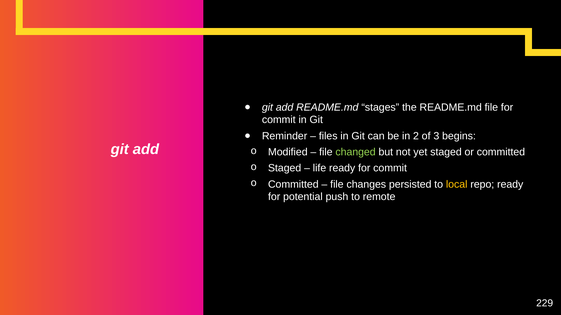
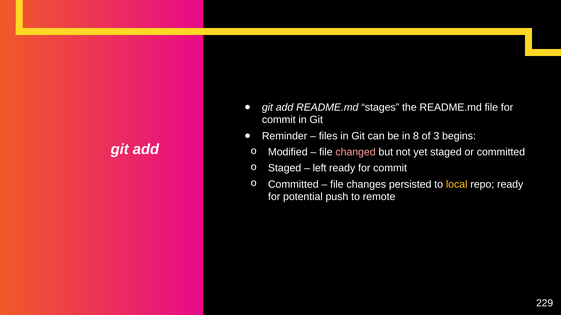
2: 2 -> 8 (416, 136)
changed colour: light green -> pink (356, 152)
life: life -> left (320, 168)
